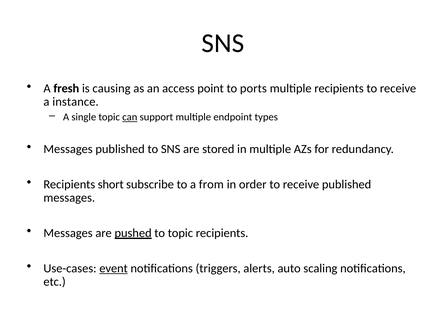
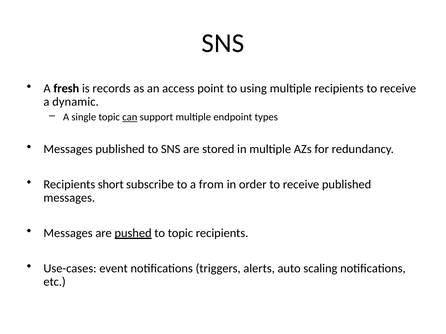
causing: causing -> records (112, 89)
ports: ports -> using (253, 89)
instance: instance -> dynamic (76, 102)
event underline: present -> none (114, 269)
